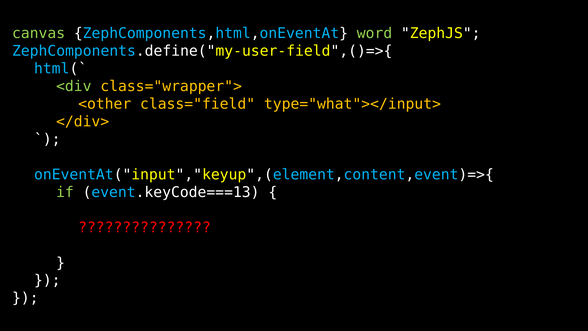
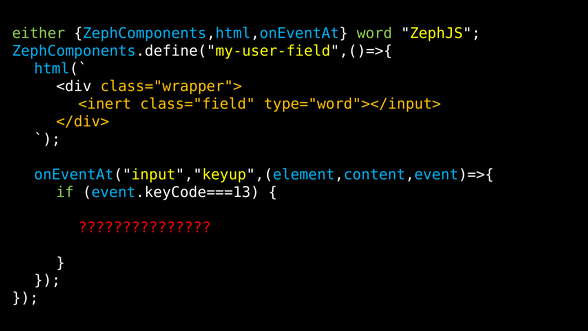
canvas: canvas -> either (39, 33)
<div colour: light green -> white (74, 86)
<other: <other -> <inert (105, 104)
type="what"></input>: type="what"></input> -> type="word"></input> (352, 104)
